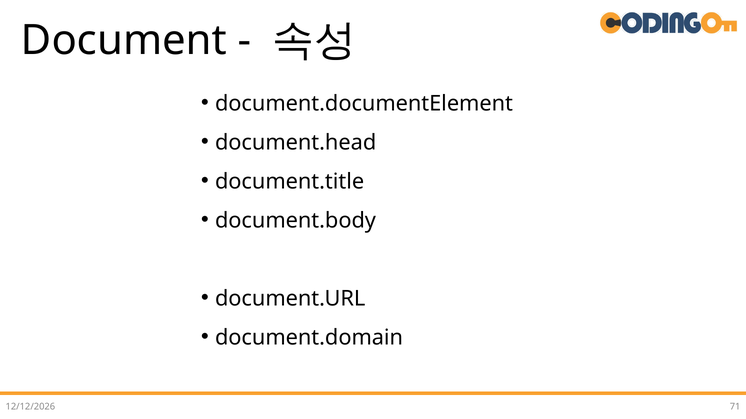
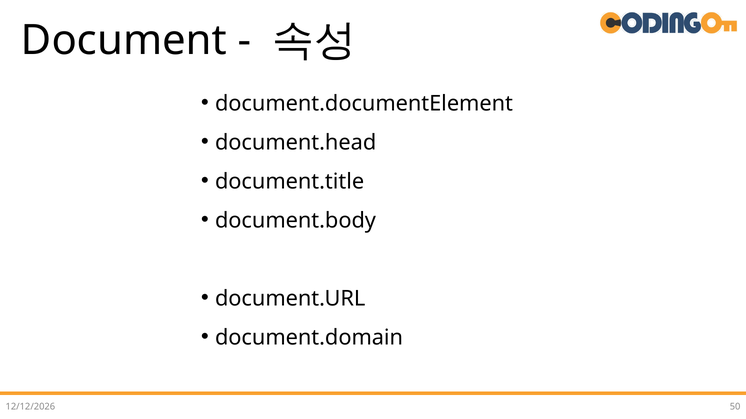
71: 71 -> 50 (735, 408)
